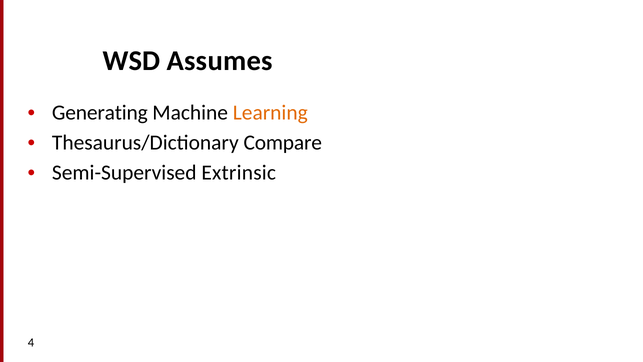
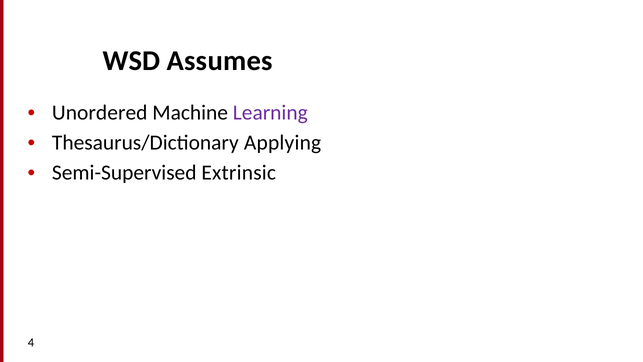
Generating: Generating -> Unordered (100, 113)
Learning colour: orange -> purple (270, 113)
Compare: Compare -> Applying (283, 143)
